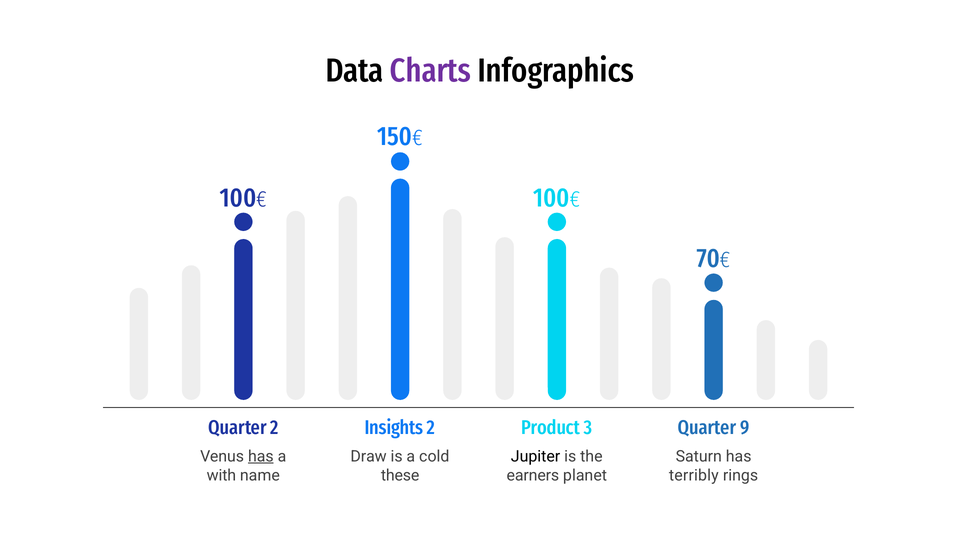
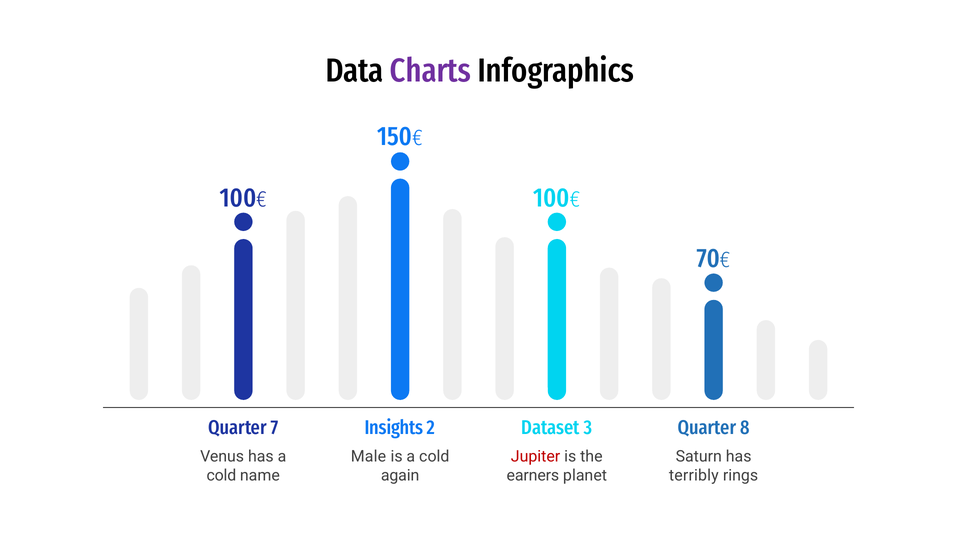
Quarter 2: 2 -> 7 (274, 428)
Product: Product -> Dataset (551, 428)
9: 9 -> 8 (745, 428)
has underline: present -> none (261, 457)
Draw: Draw -> Male (368, 457)
Jupiter colour: black -> red (536, 457)
with: with -> cold (221, 476)
these: these -> again (400, 476)
